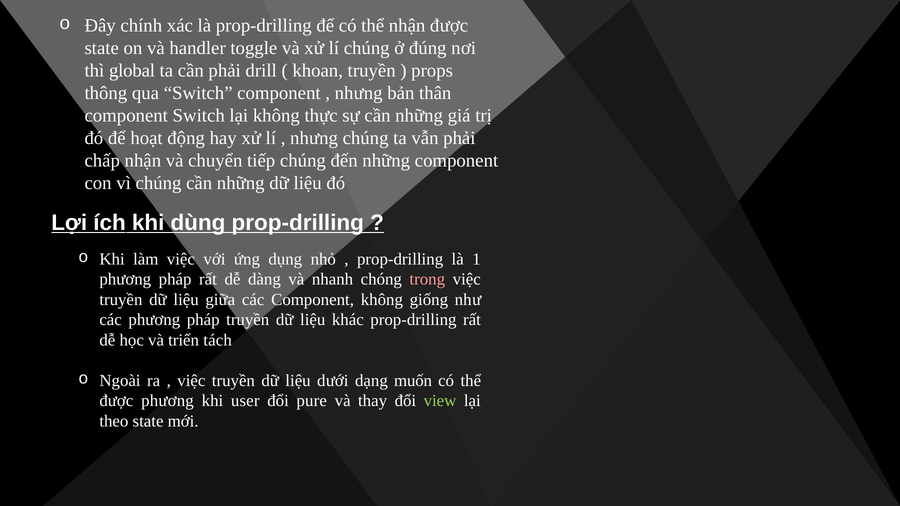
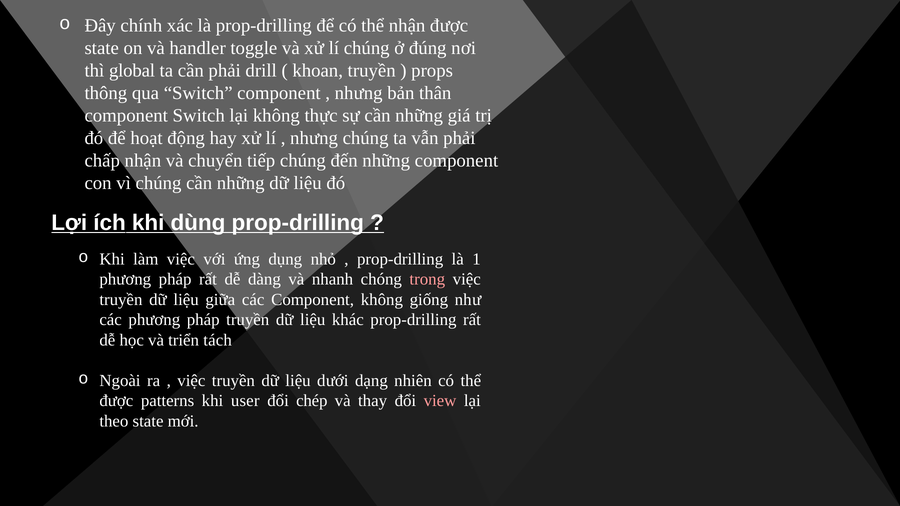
muốn: muốn -> nhiên (413, 381)
được phương: phương -> patterns (168, 401)
pure: pure -> chép (312, 401)
view colour: light green -> pink (440, 401)
